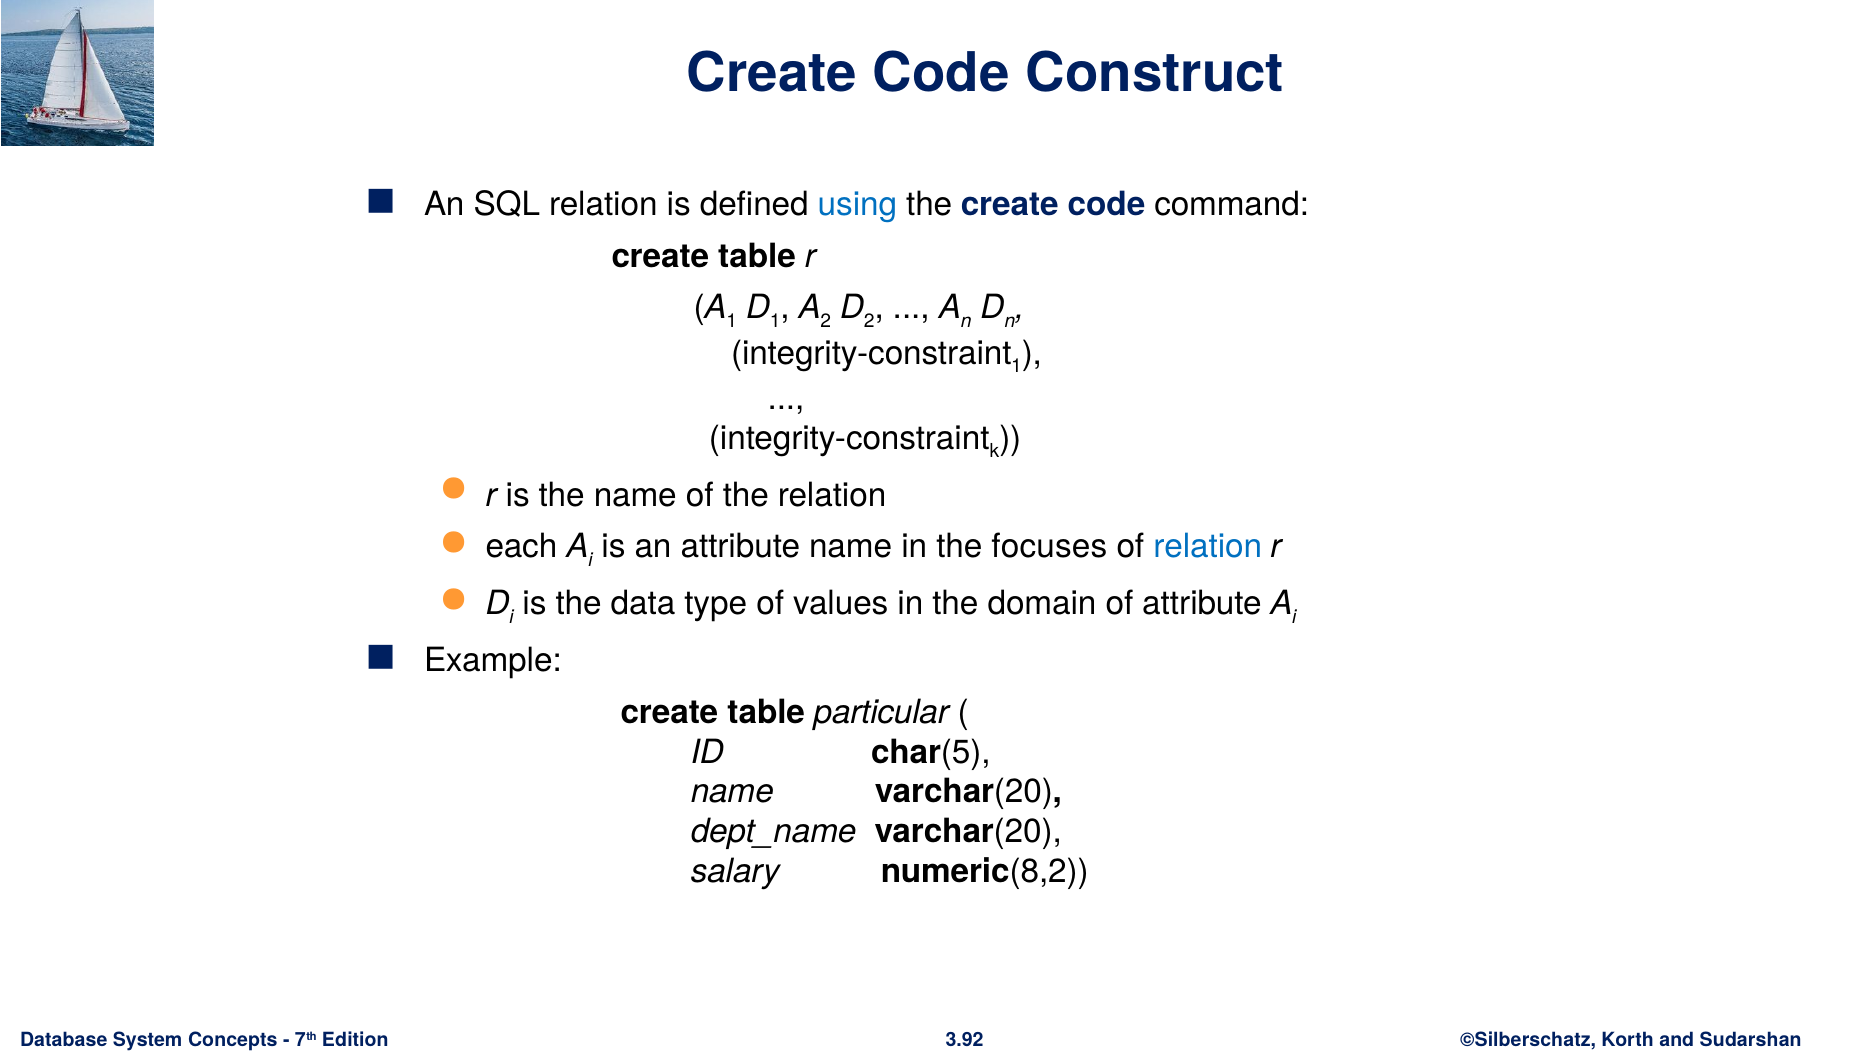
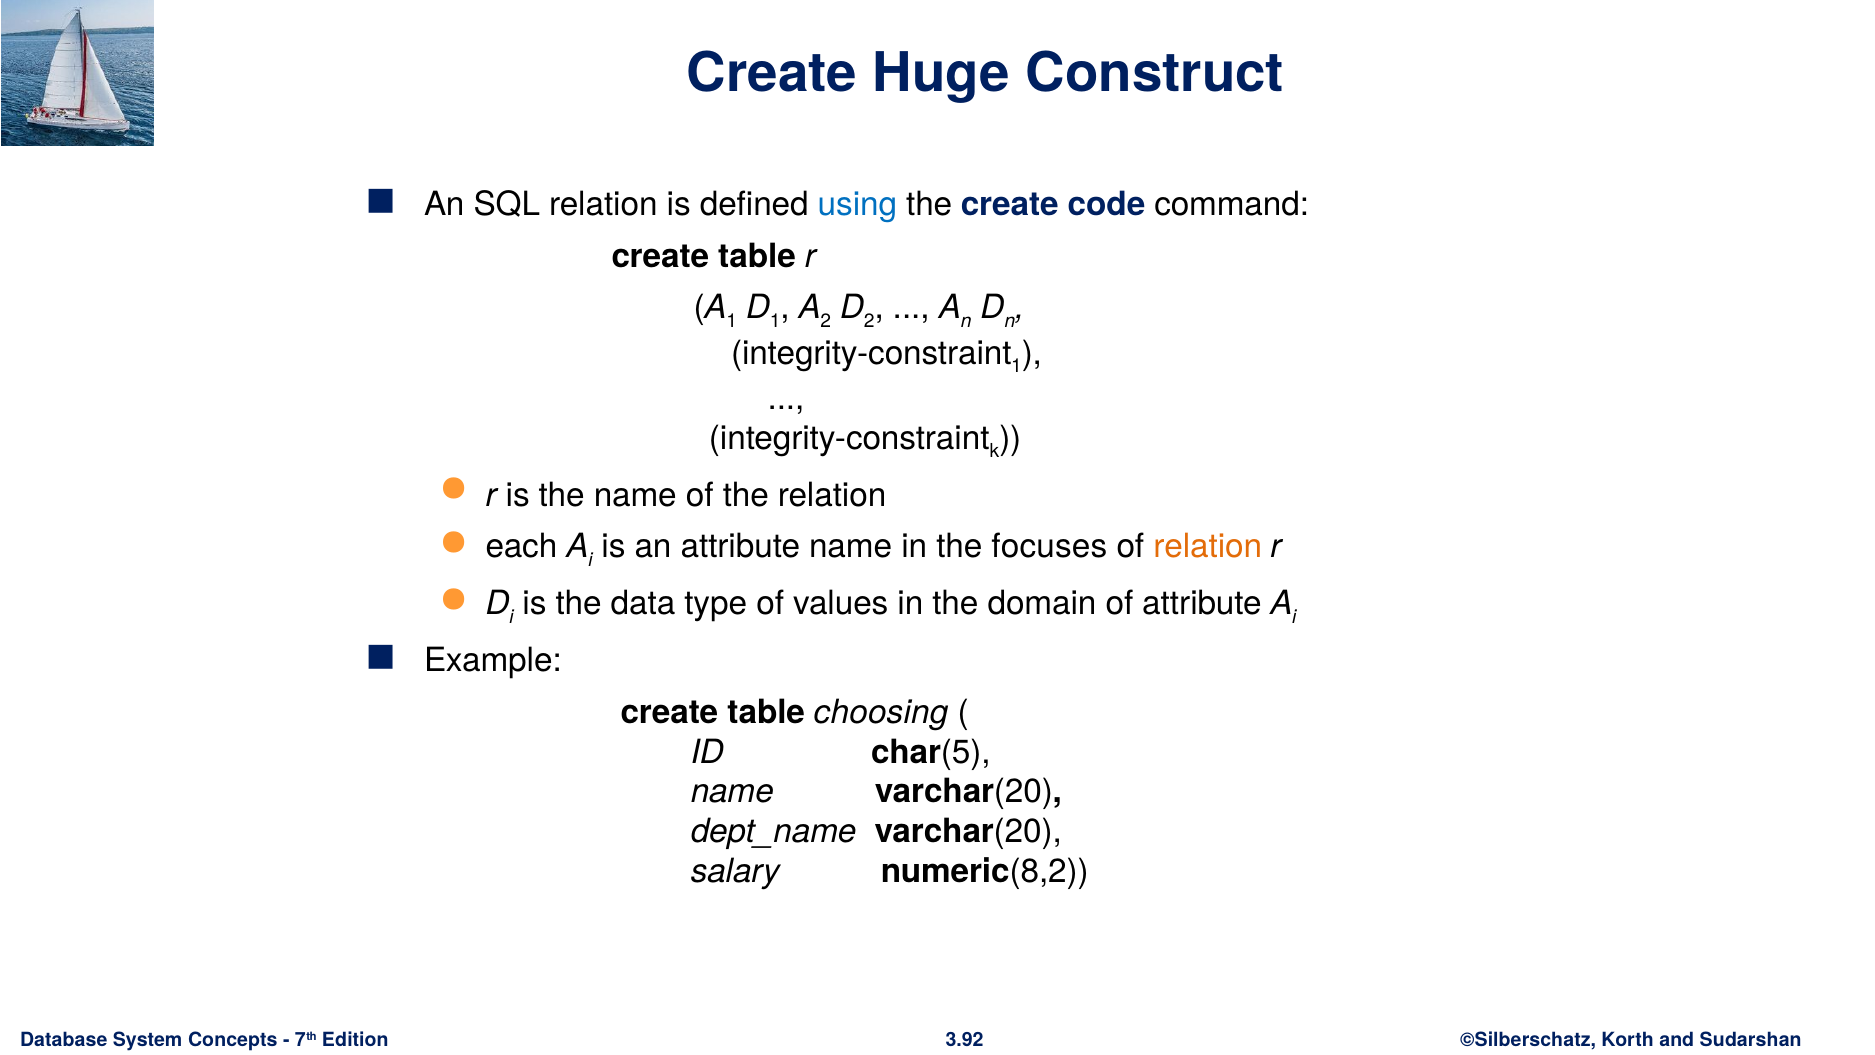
Code: Code -> Huge (941, 73)
relation colour: blue -> orange (1208, 547)
particular: particular -> choosing (881, 712)
